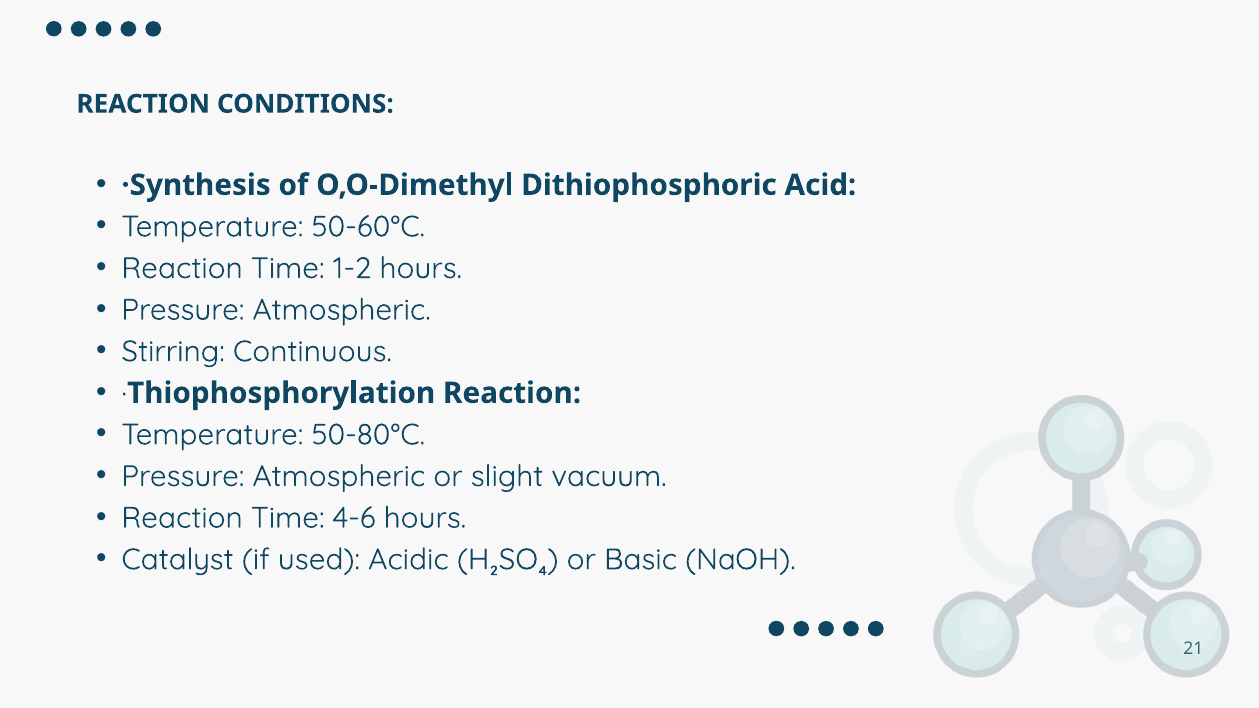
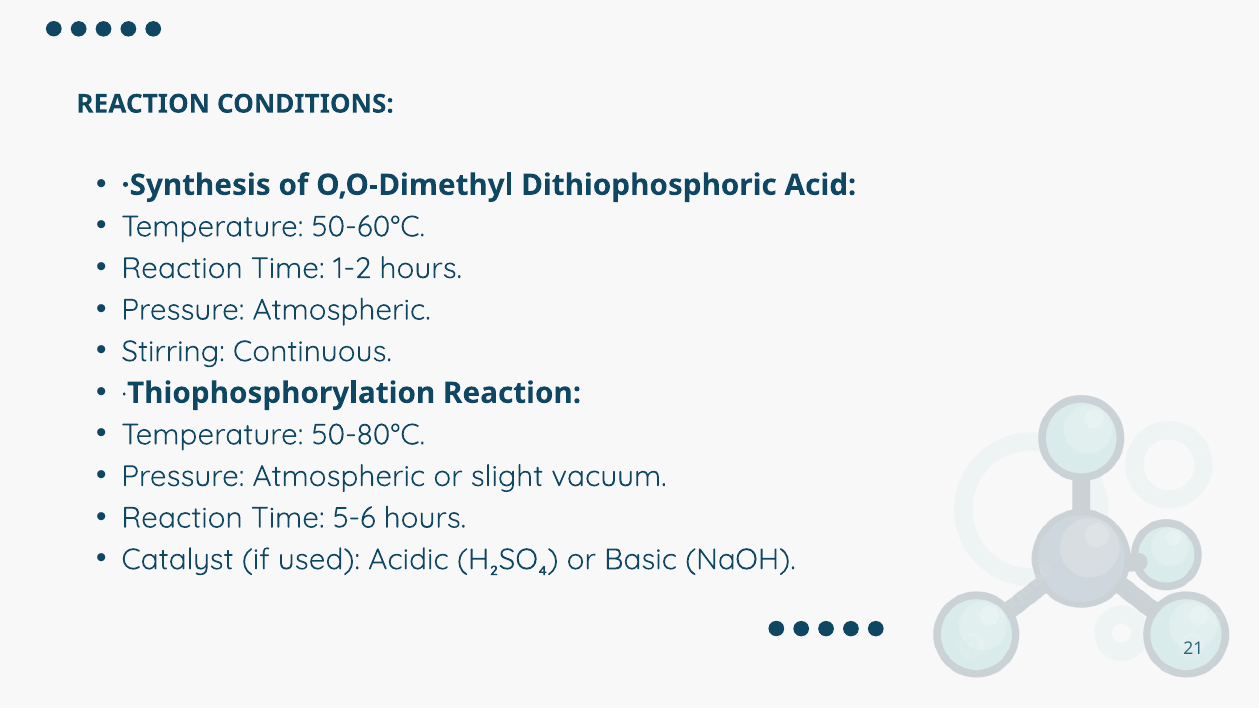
4-6: 4-6 -> 5-6 (354, 518)
